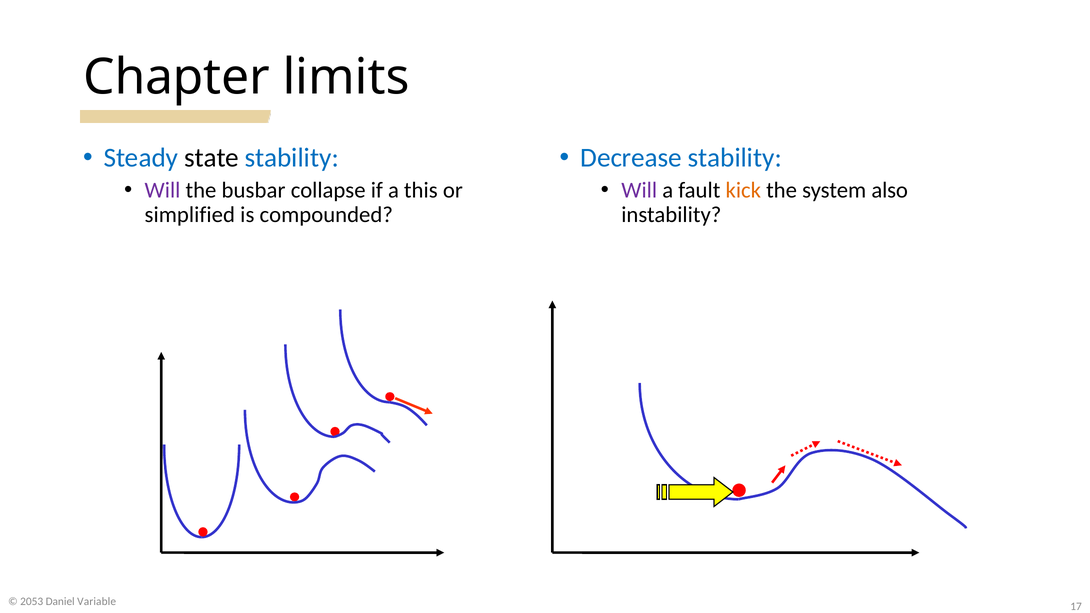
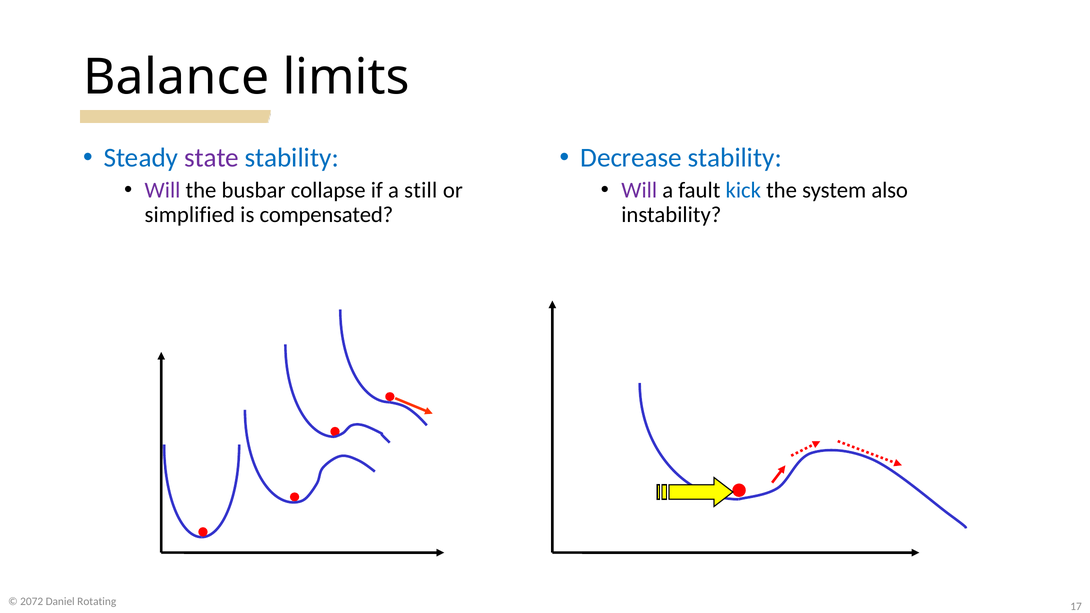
Chapter: Chapter -> Balance (176, 77)
state colour: black -> purple (212, 158)
this: this -> still (421, 190)
kick colour: orange -> blue (743, 190)
compounded: compounded -> compensated (326, 215)
2053: 2053 -> 2072 (32, 601)
Variable: Variable -> Rotating (97, 601)
